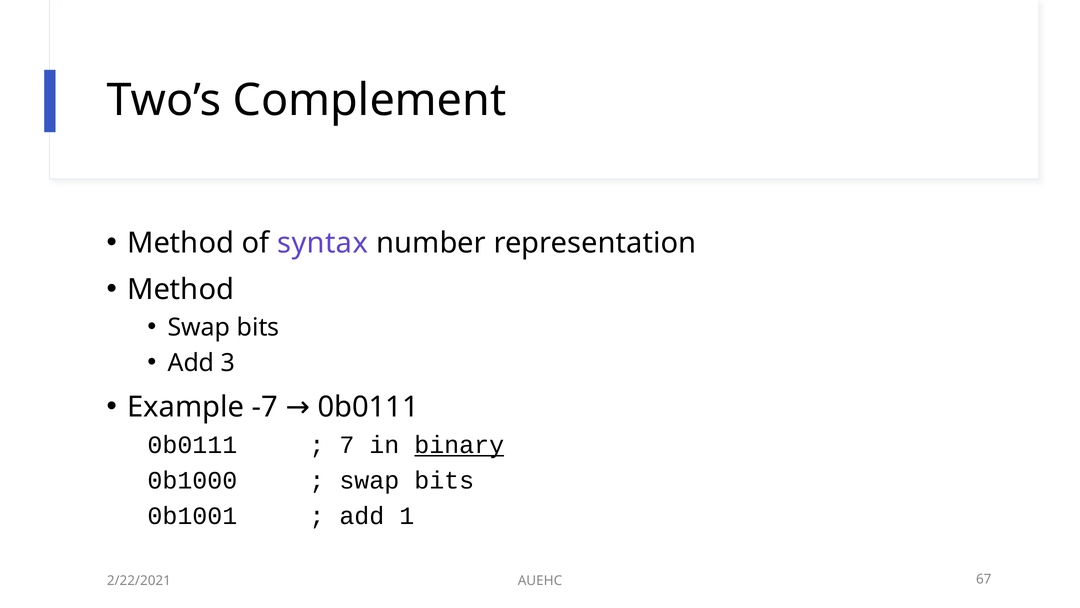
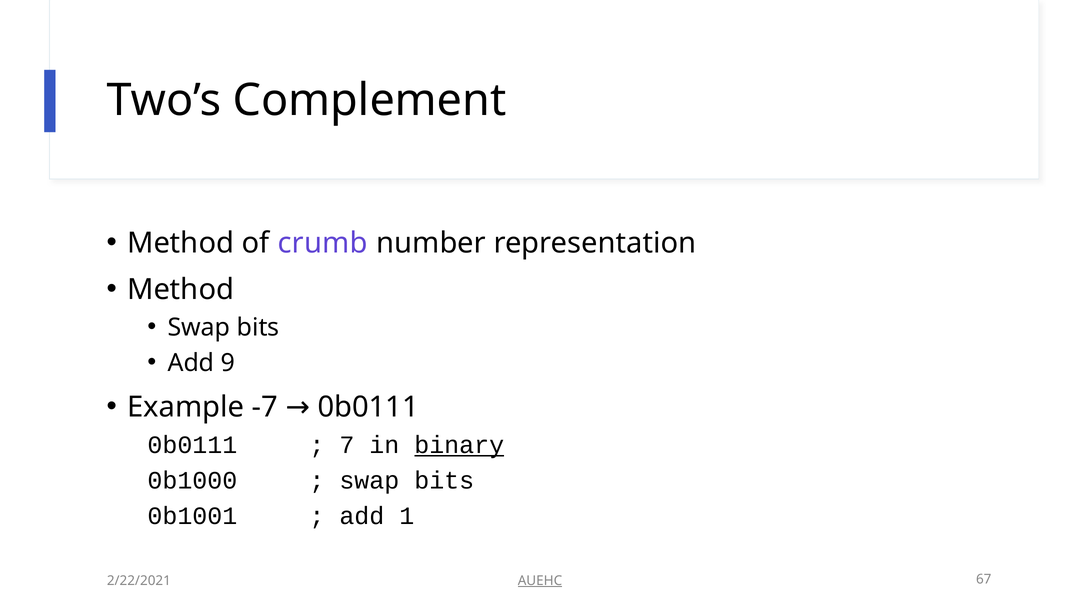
syntax: syntax -> crumb (323, 243)
3: 3 -> 9 (228, 363)
AUEHC underline: none -> present (540, 580)
